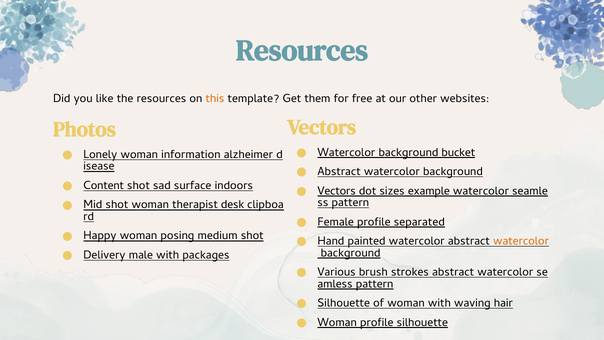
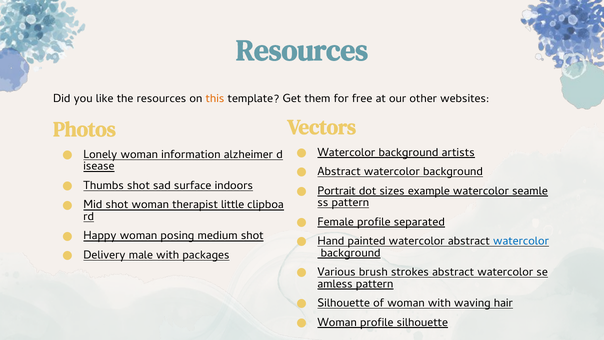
bucket: bucket -> artists (458, 152)
Content: Content -> Thumbs (104, 185)
Vectors: Vectors -> Portrait (337, 190)
desk: desk -> little (233, 204)
watercolor colour: orange -> blue (521, 241)
